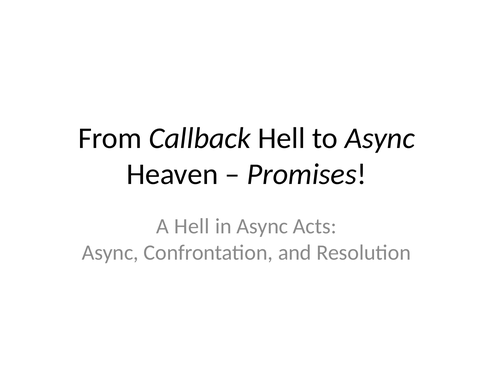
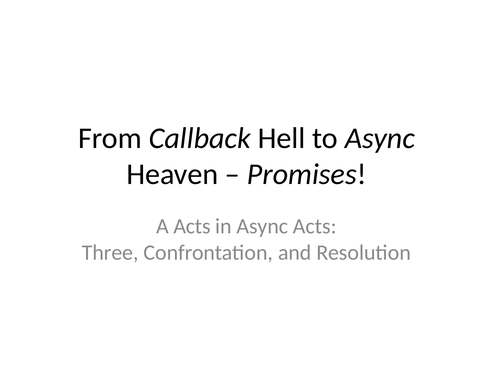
A Hell: Hell -> Acts (192, 227)
Async: Async -> Three (110, 253)
